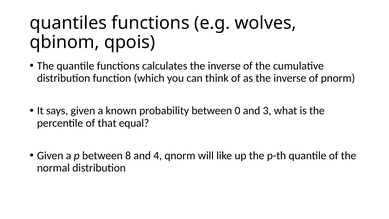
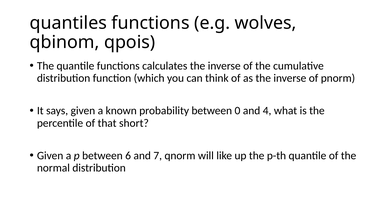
3: 3 -> 4 (267, 111)
equal: equal -> short (134, 123)
8: 8 -> 6 (128, 156)
4: 4 -> 7 (158, 156)
